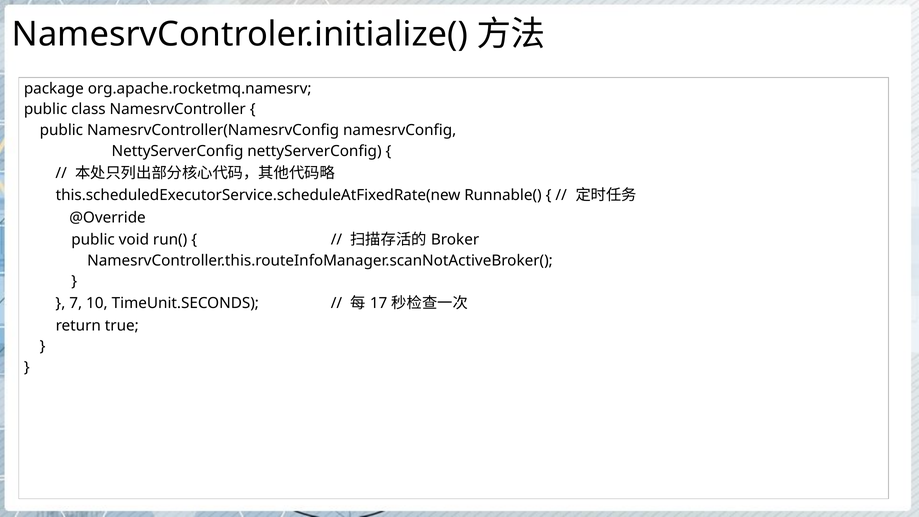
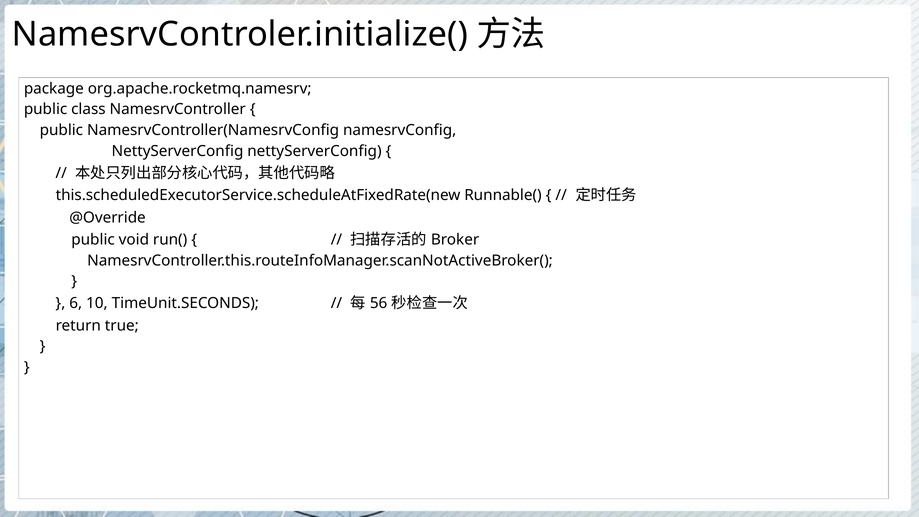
7: 7 -> 6 (76, 303)
17: 17 -> 56 (379, 303)
